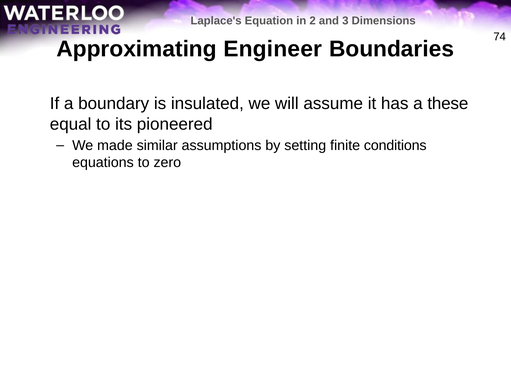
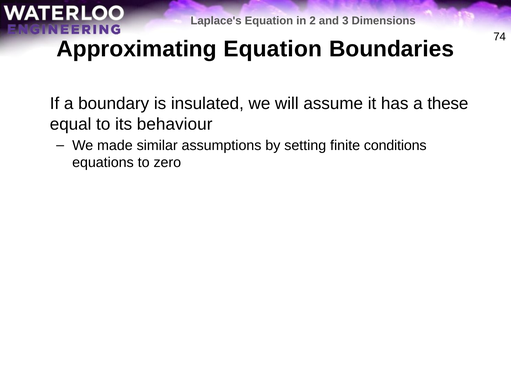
Approximating Engineer: Engineer -> Equation (273, 49)
pioneered: pioneered -> behaviour (175, 124)
